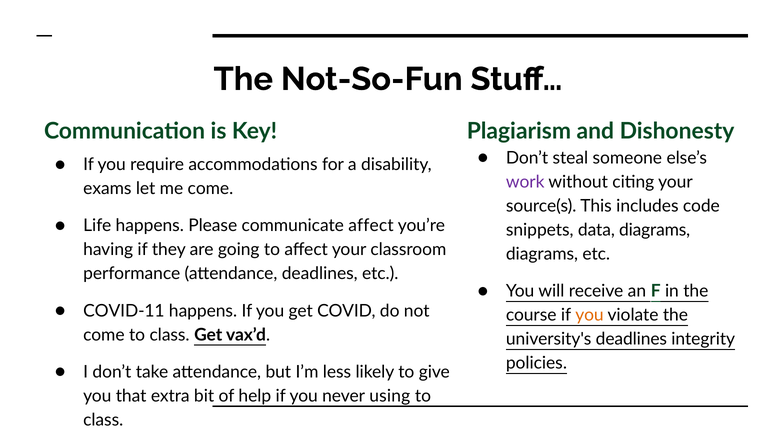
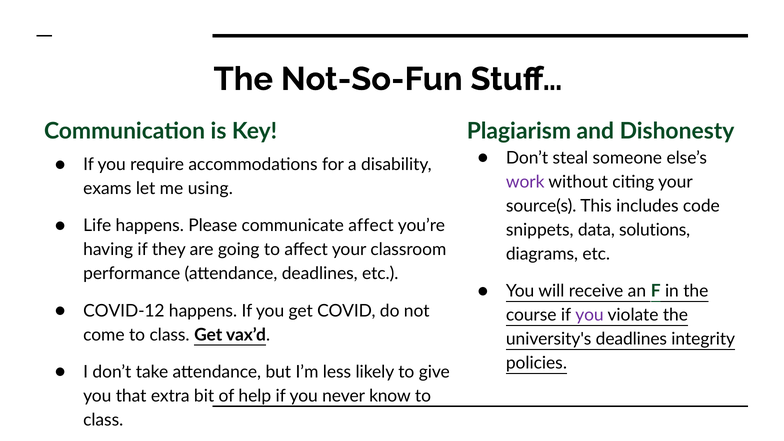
me come: come -> using (210, 189)
data diagrams: diagrams -> solutions (655, 230)
COVID-11: COVID-11 -> COVID-12 (124, 311)
you colour: orange -> purple (590, 315)
using: using -> know (390, 396)
